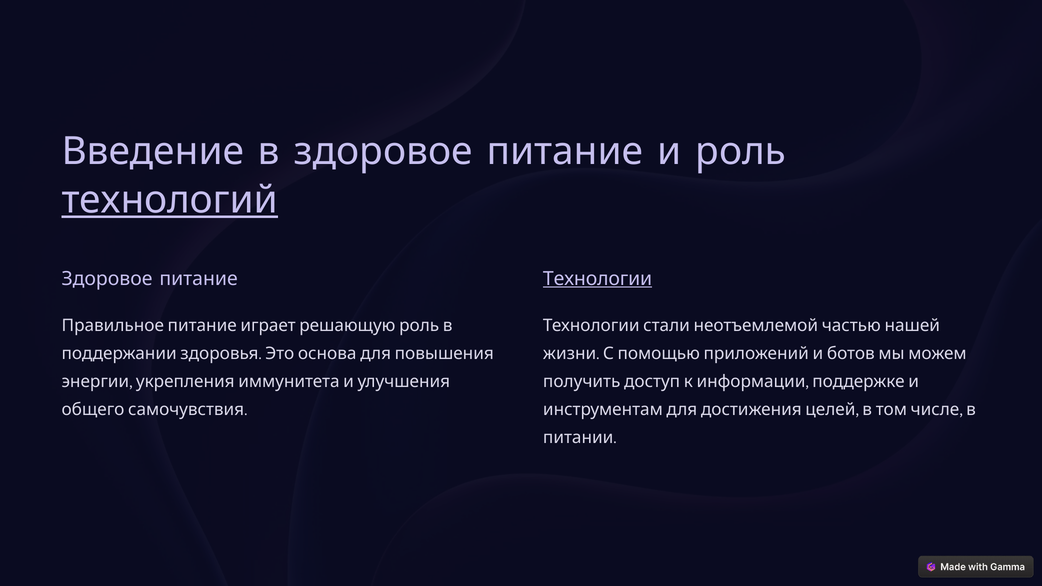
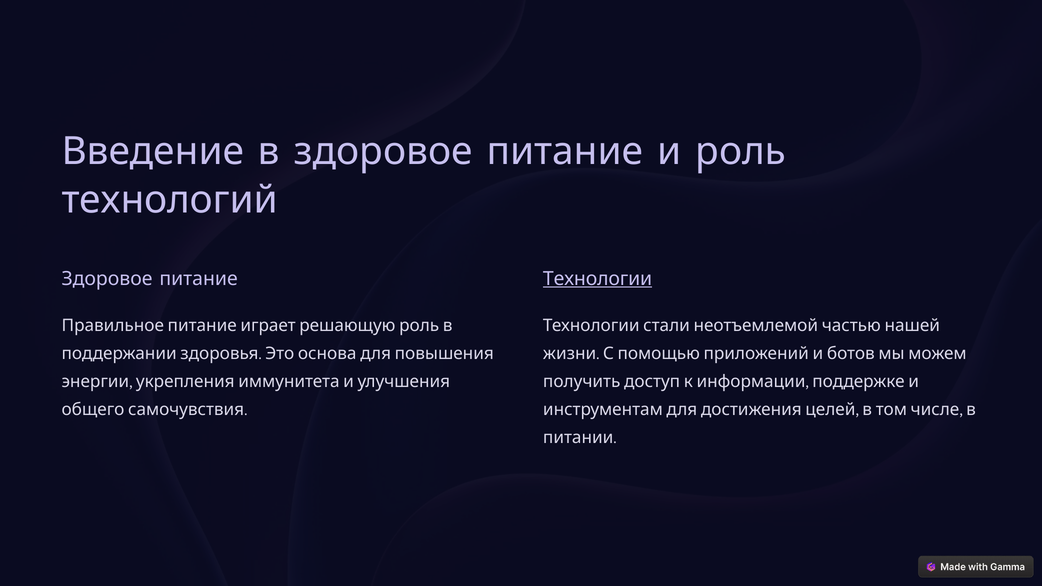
технологий underline: present -> none (170, 200)
